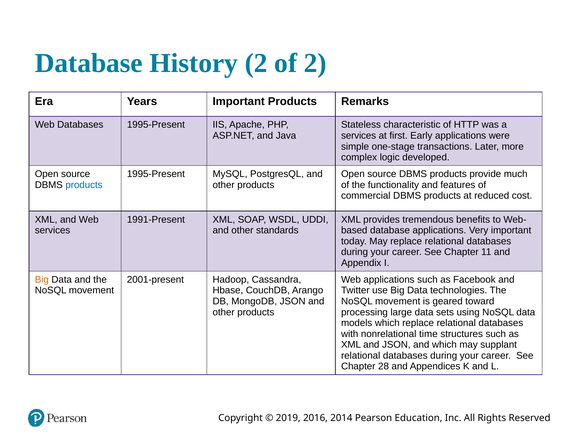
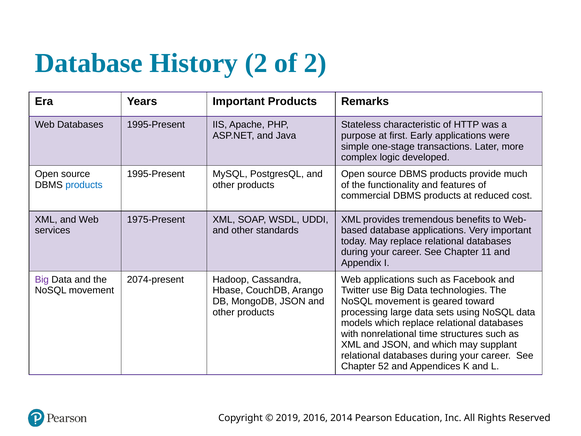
services: services -> purpose (359, 136)
1991-Present: 1991-Present -> 1975-Present (156, 219)
Big colour: orange -> purple (42, 279)
2001-present: 2001-present -> 2074-present (155, 279)
28: 28 -> 52 (384, 366)
